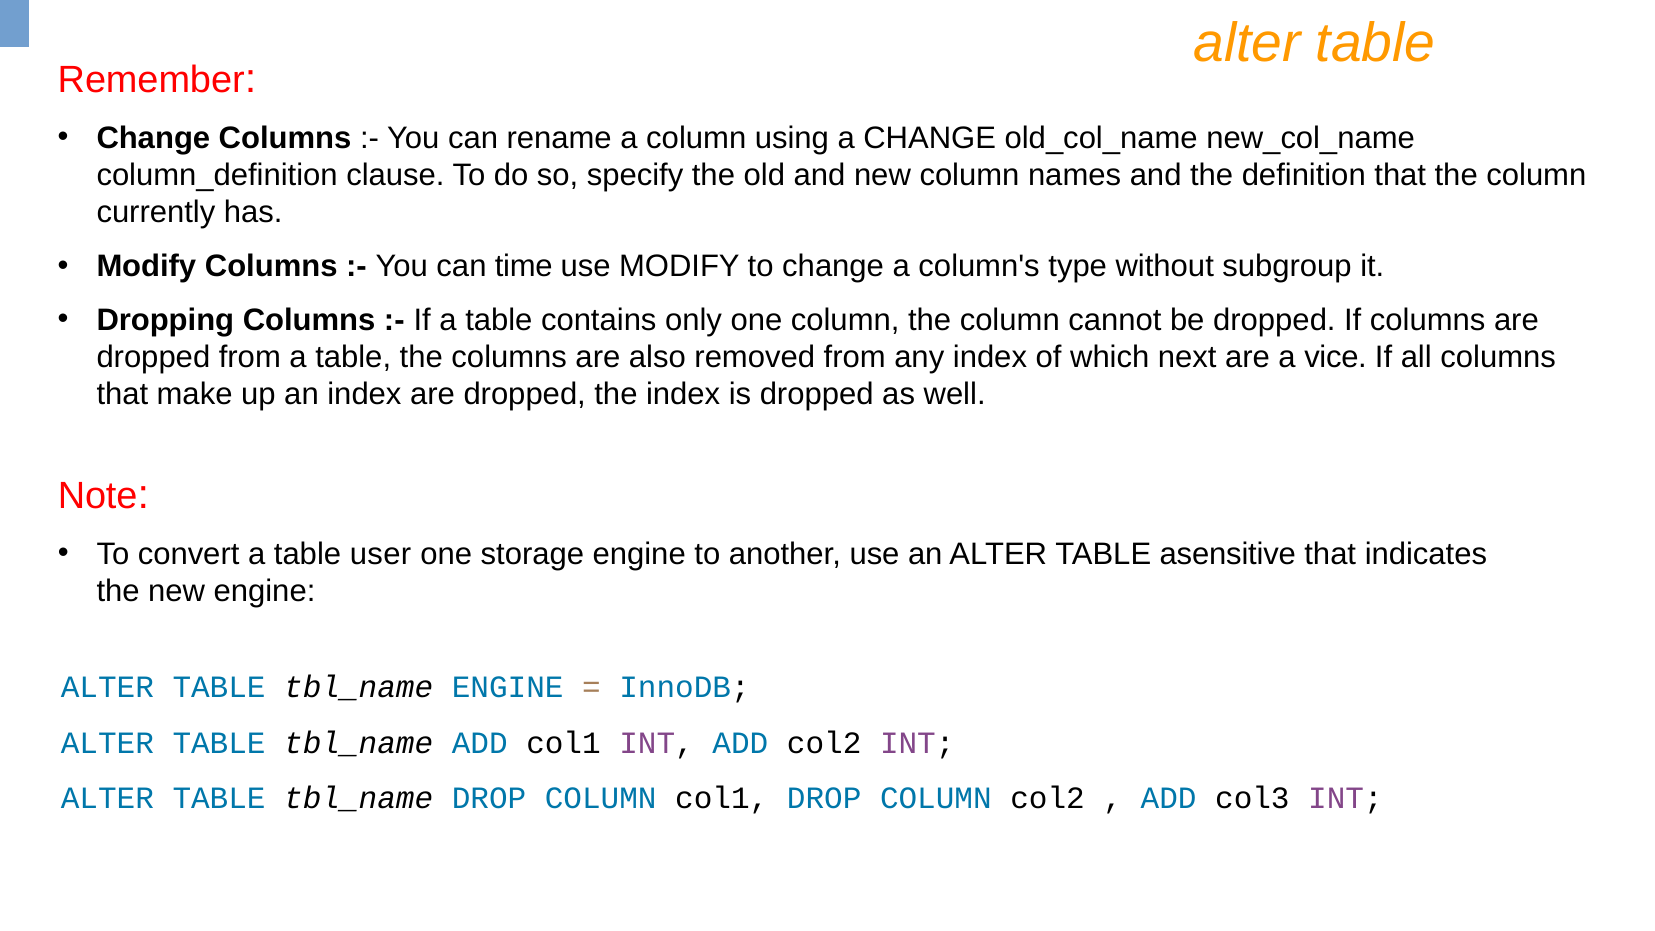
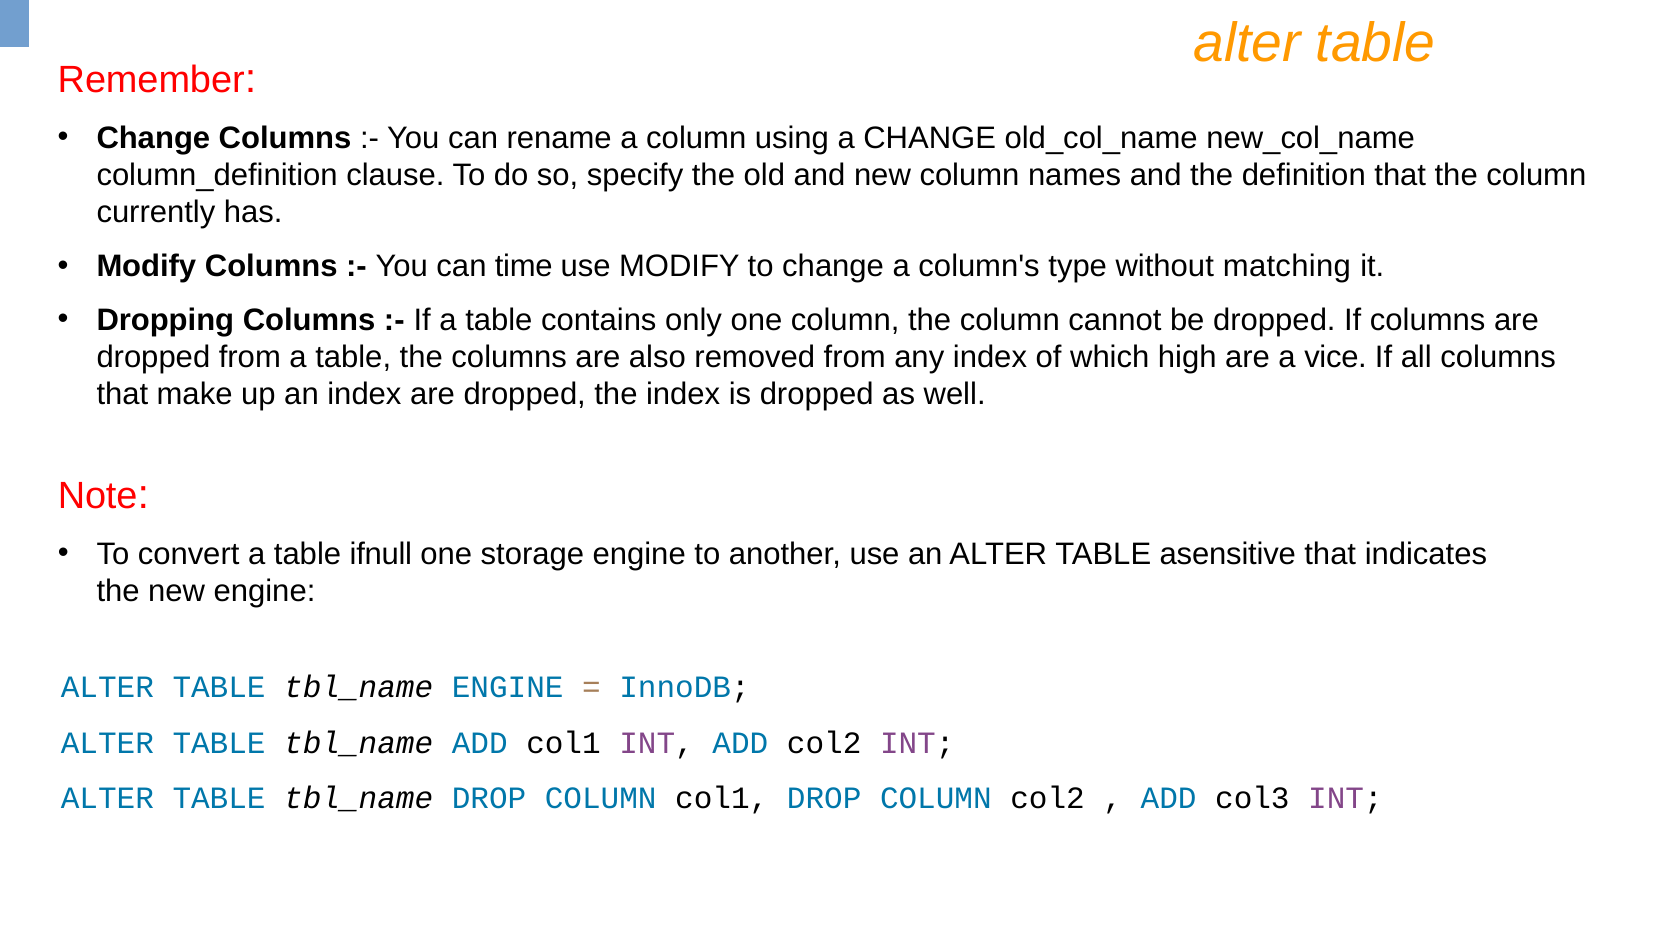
subgroup: subgroup -> matching (1287, 266)
next: next -> high (1187, 357)
user: user -> ifnull (381, 554)
